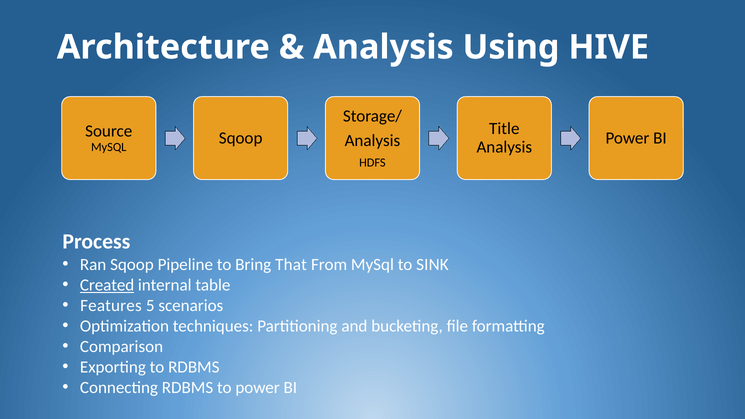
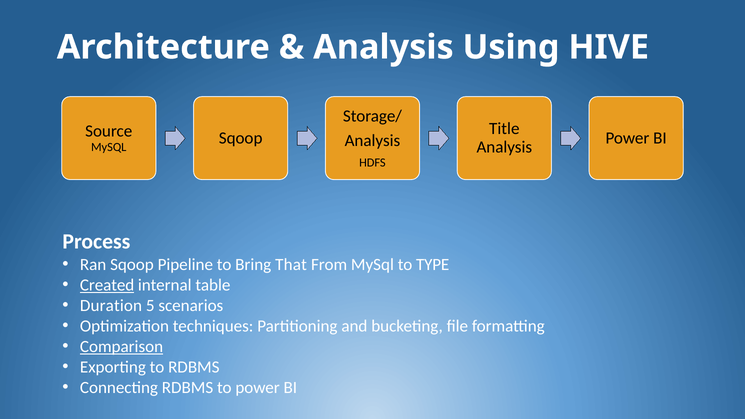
SINK: SINK -> TYPE (433, 265)
Features: Features -> Duration (111, 306)
Comparison underline: none -> present (122, 347)
